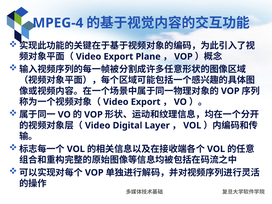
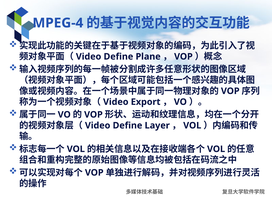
Export: Export -> Define (118, 57)
Digital: Digital -> Define (127, 125)
